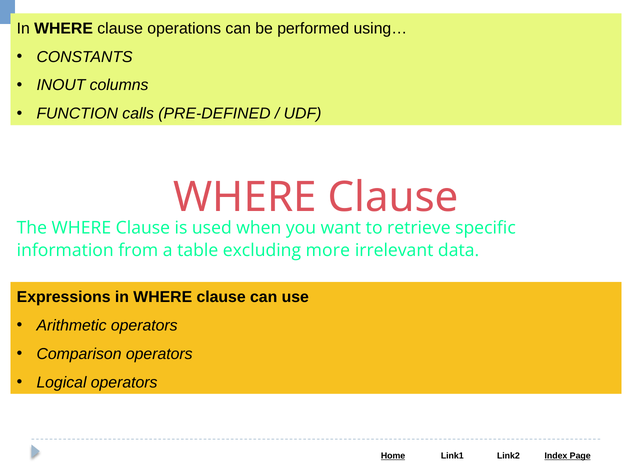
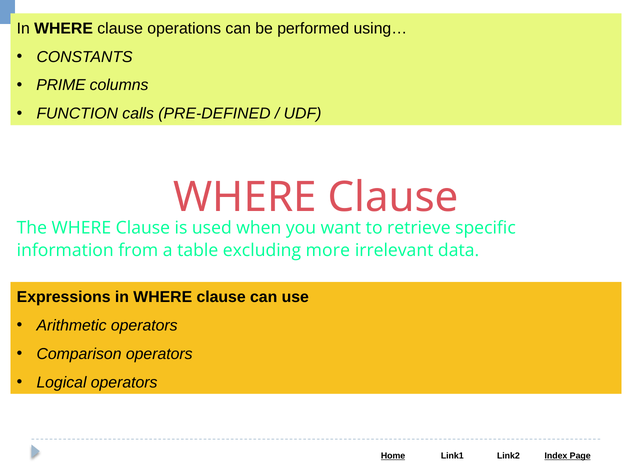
INOUT: INOUT -> PRIME (61, 85)
